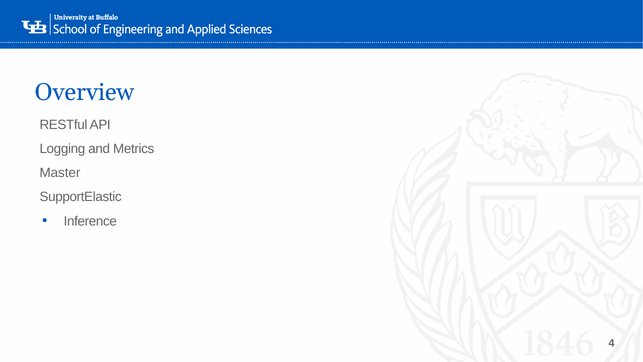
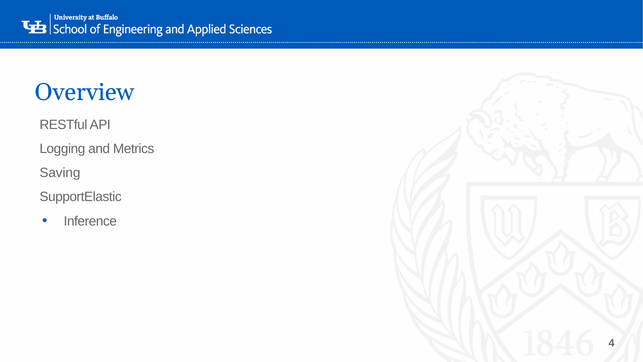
Master: Master -> Saving (60, 173)
